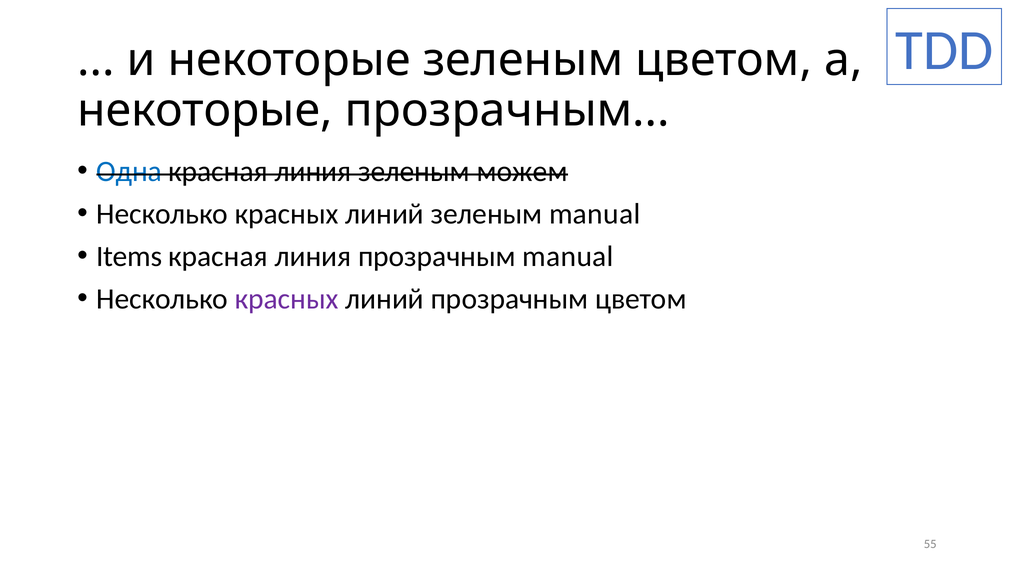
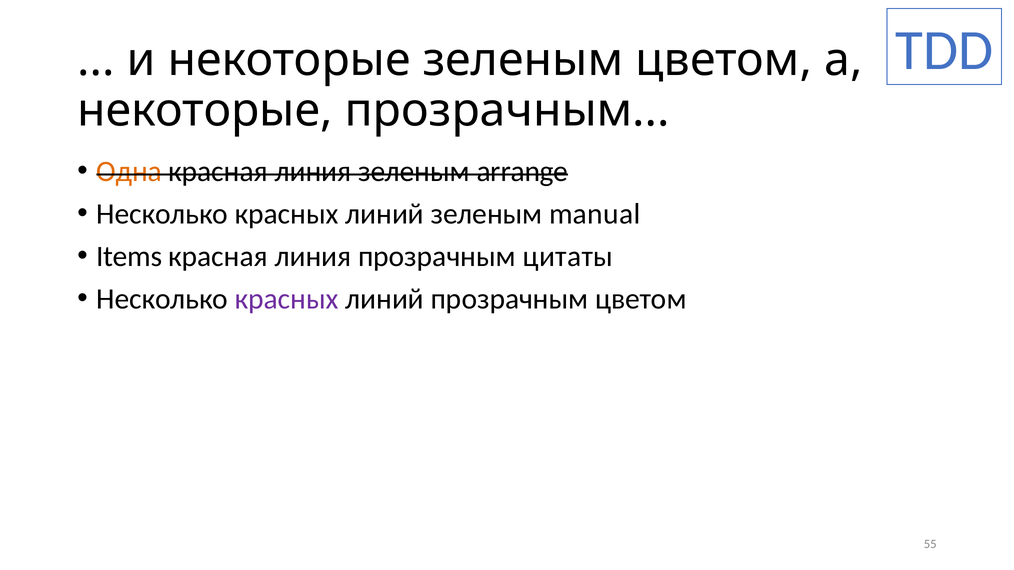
Одна colour: blue -> orange (129, 171)
можем: можем -> arrange (522, 171)
прозрачным manual: manual -> цитаты (568, 256)
